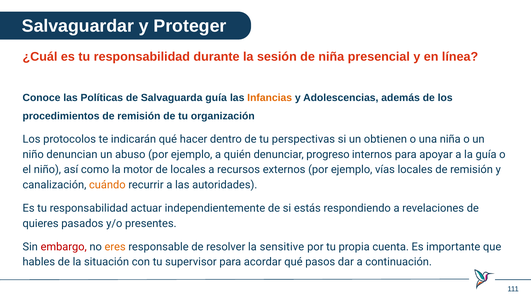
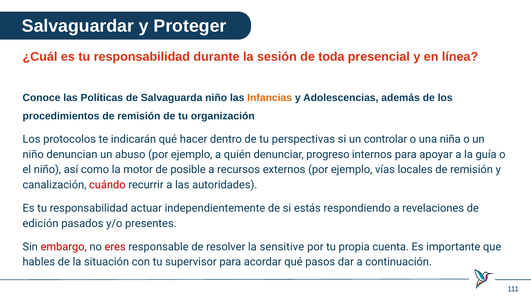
de niña: niña -> toda (331, 57)
Salvaguarda guía: guía -> niño (216, 98)
obtienen: obtienen -> controlar (386, 139)
de locales: locales -> posible (188, 170)
cuándo colour: orange -> red (107, 185)
quieres: quieres -> edición (41, 224)
eres colour: orange -> red (115, 247)
